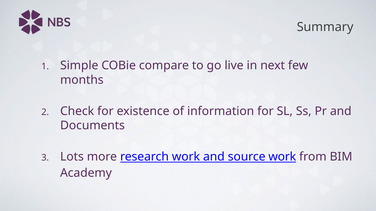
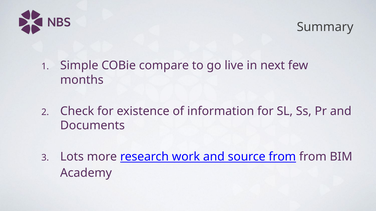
source work: work -> from (282, 157)
